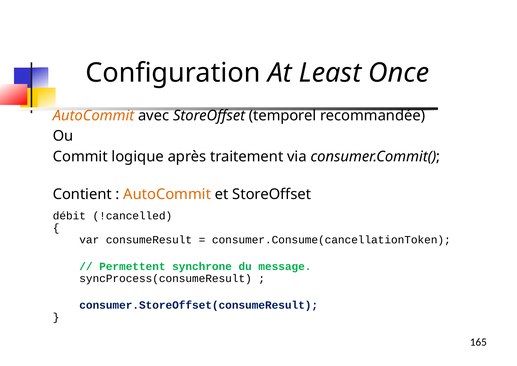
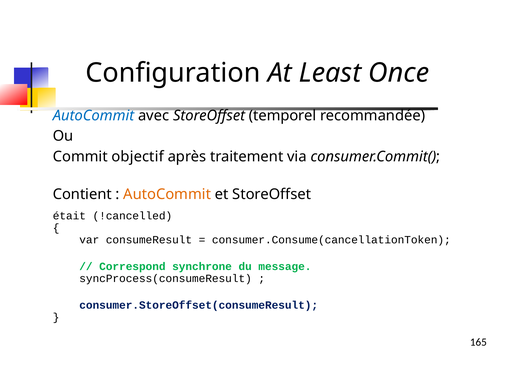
AutoCommit colour: orange -> blue (93, 115)
logique: logique -> objectif (138, 156)
débit: débit -> était (69, 216)
Permettent: Permettent -> Correspond (132, 266)
